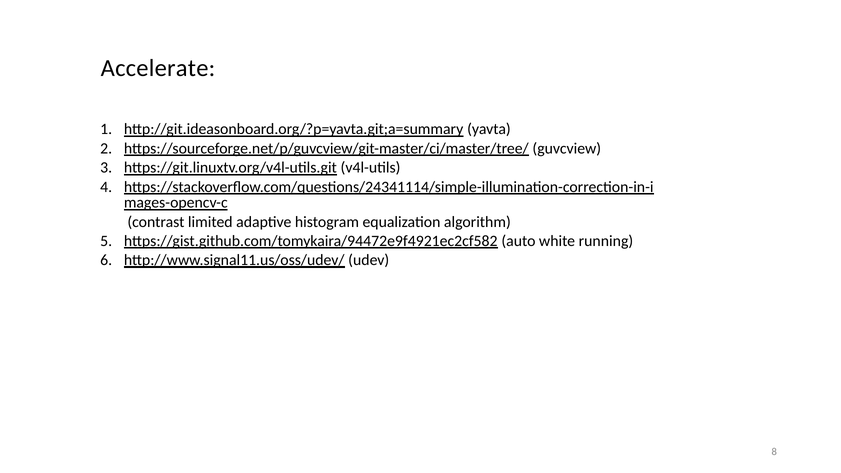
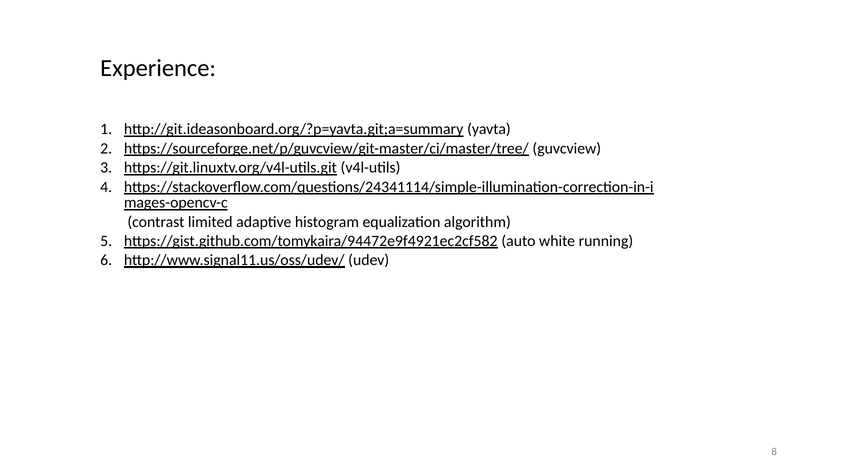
Accelerate: Accelerate -> Experience (158, 68)
